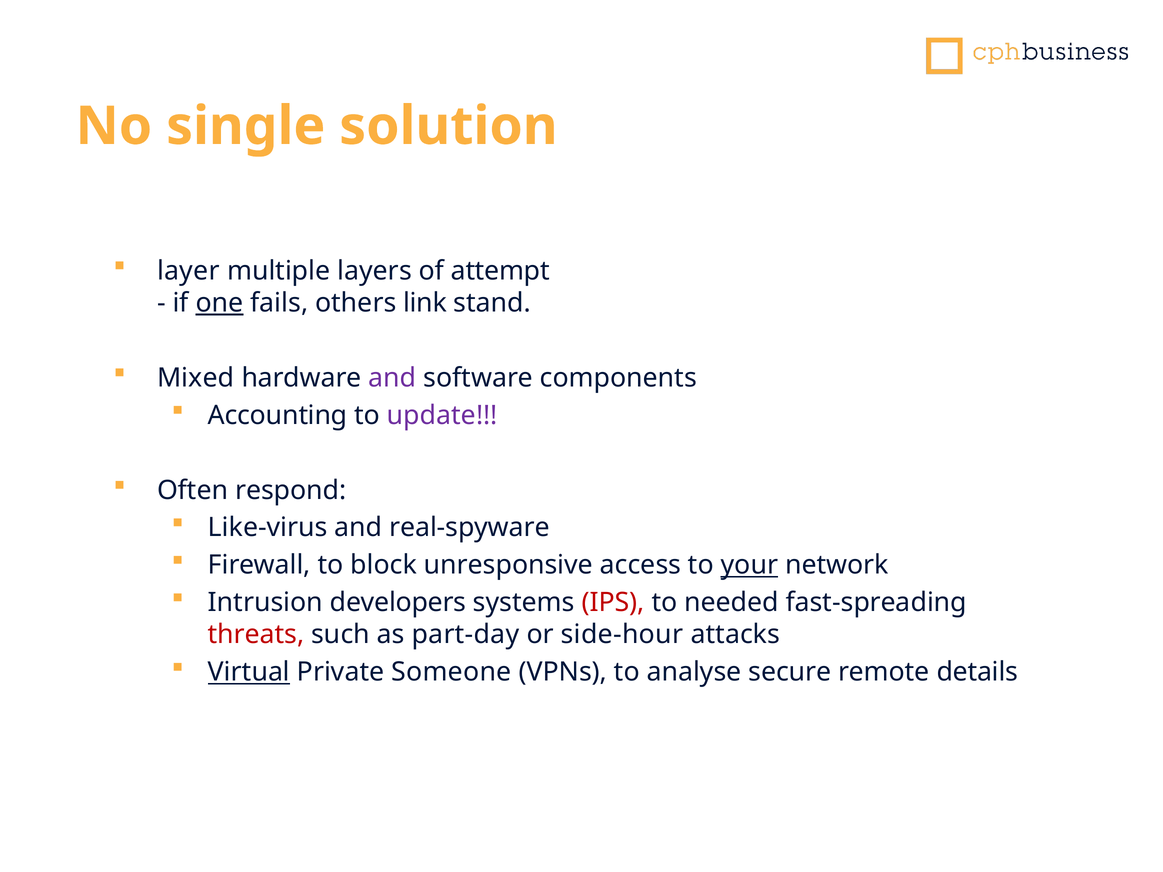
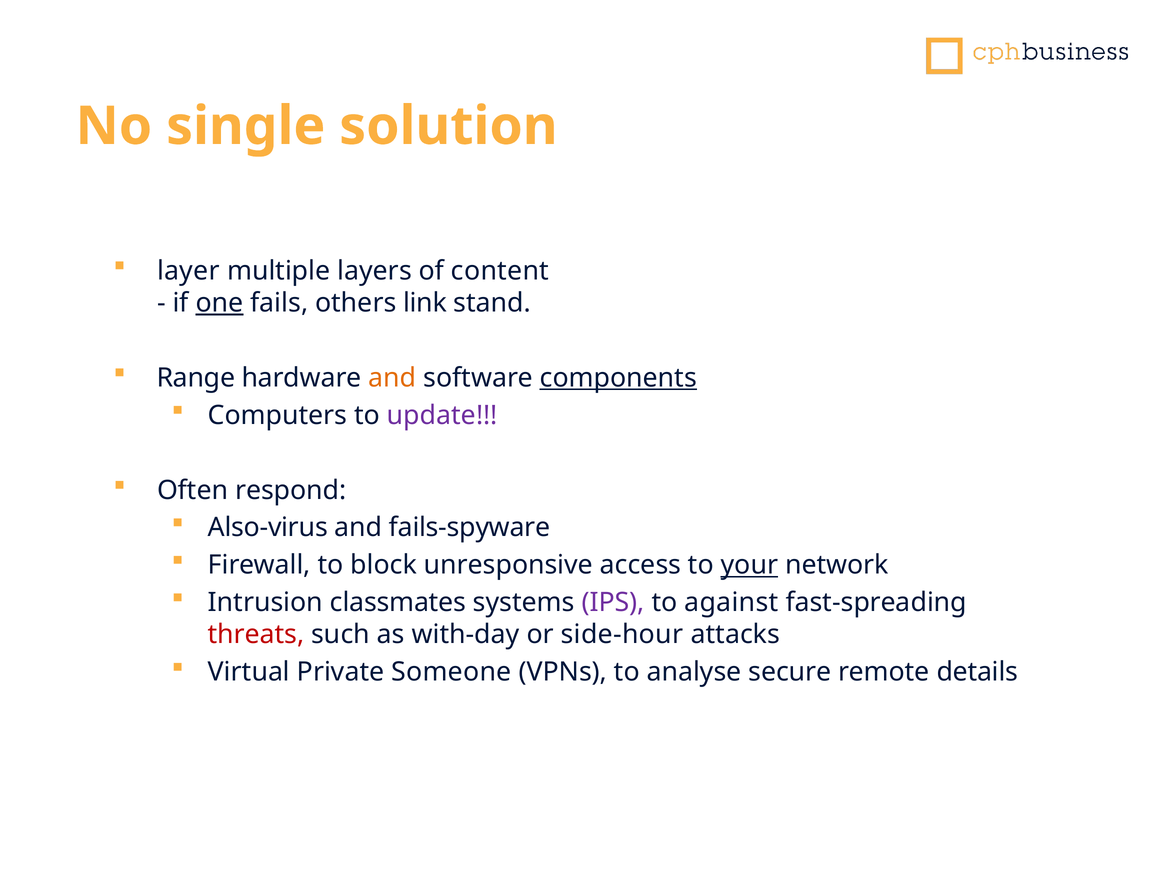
attempt: attempt -> content (500, 271)
Mixed: Mixed -> Range (196, 378)
and colour: purple -> orange (392, 378)
components underline: none -> present (618, 378)
Accounting: Accounting -> Computers (278, 415)
Like-virus: Like-virus -> Also-virus (268, 528)
real-spyware: real-spyware -> fails-spyware (470, 528)
developers: developers -> classmates (398, 603)
IPS colour: red -> purple (613, 603)
needed: needed -> against (731, 603)
part-day: part-day -> with-day (466, 635)
Virtual underline: present -> none (249, 672)
